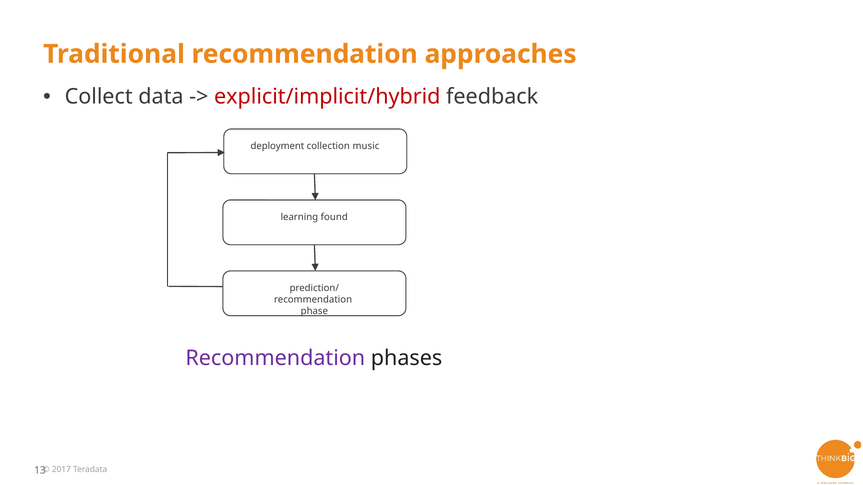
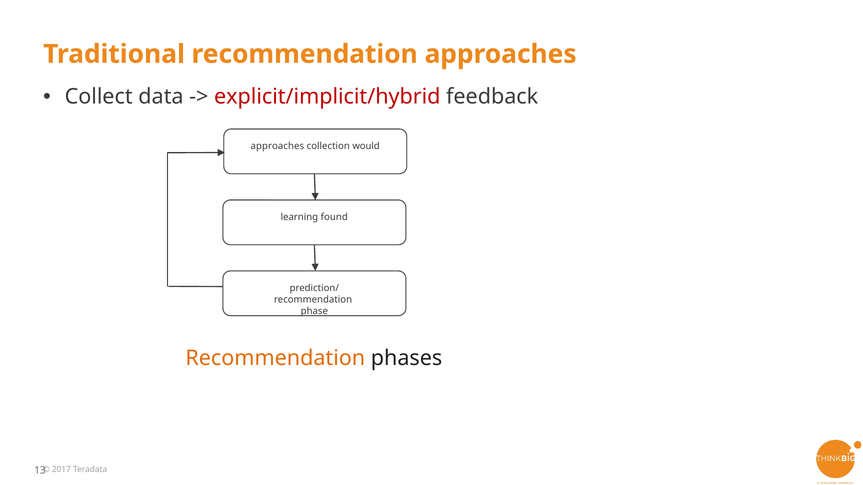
deployment: deployment -> approaches (277, 146)
music: music -> would (366, 146)
Recommendation colour: purple -> orange (275, 358)
